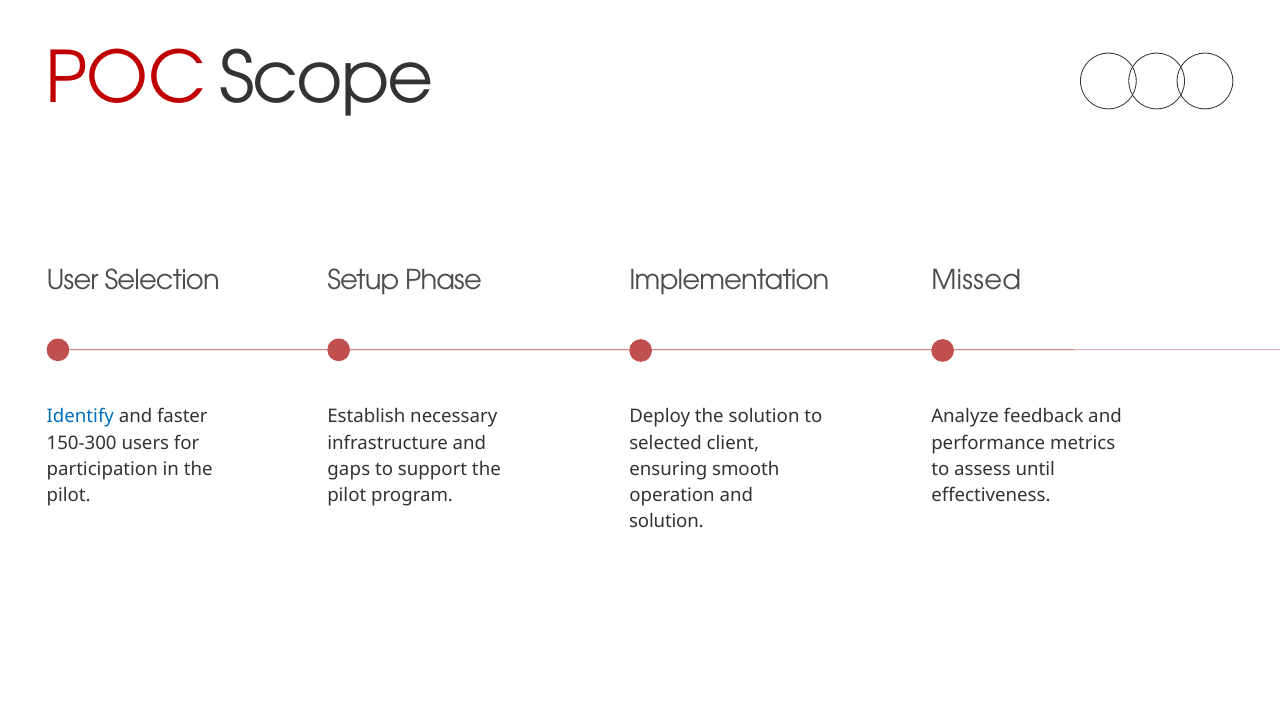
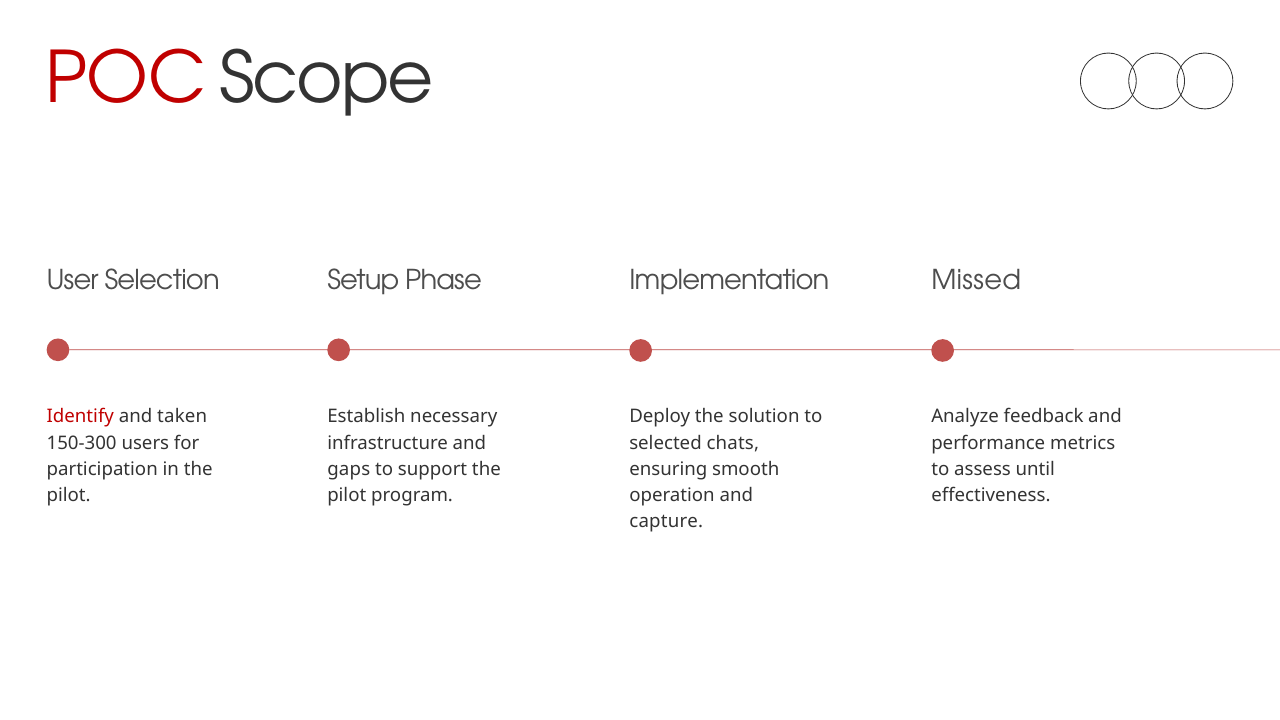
Identify colour: blue -> red (80, 417)
faster: faster -> taken (182, 417)
client: client -> chats (733, 443)
solution: solution -> capture (666, 521)
